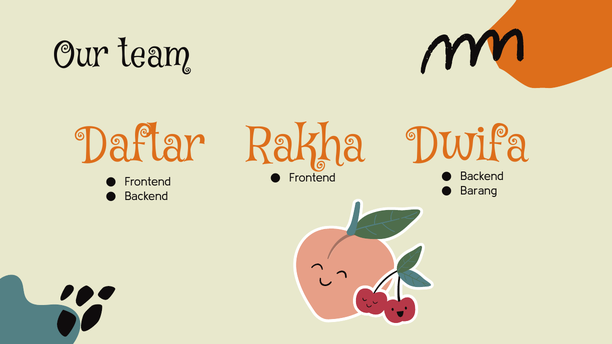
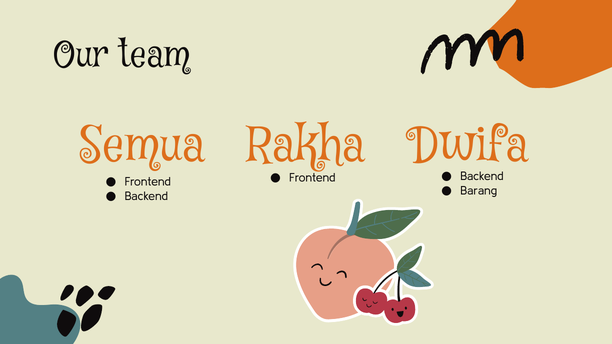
Daftar: Daftar -> Semua (142, 145)
